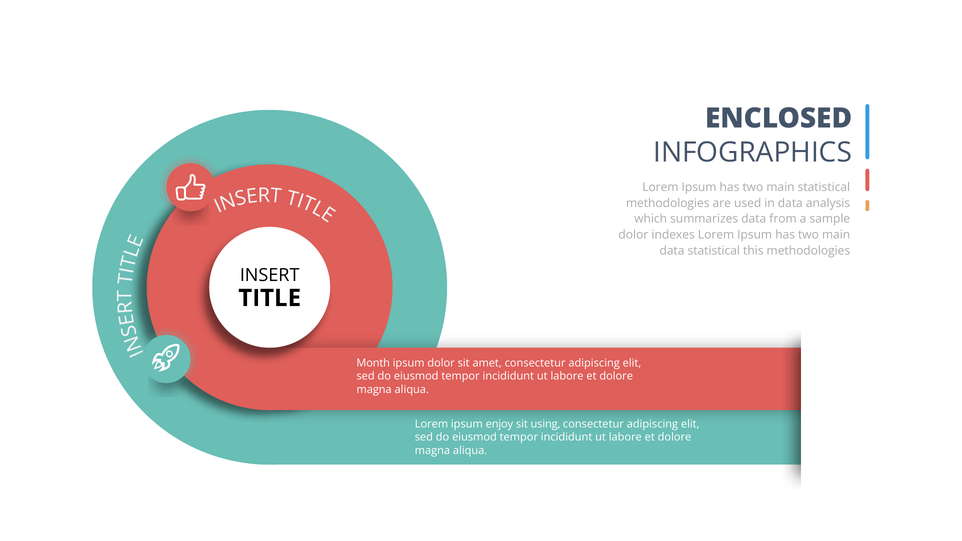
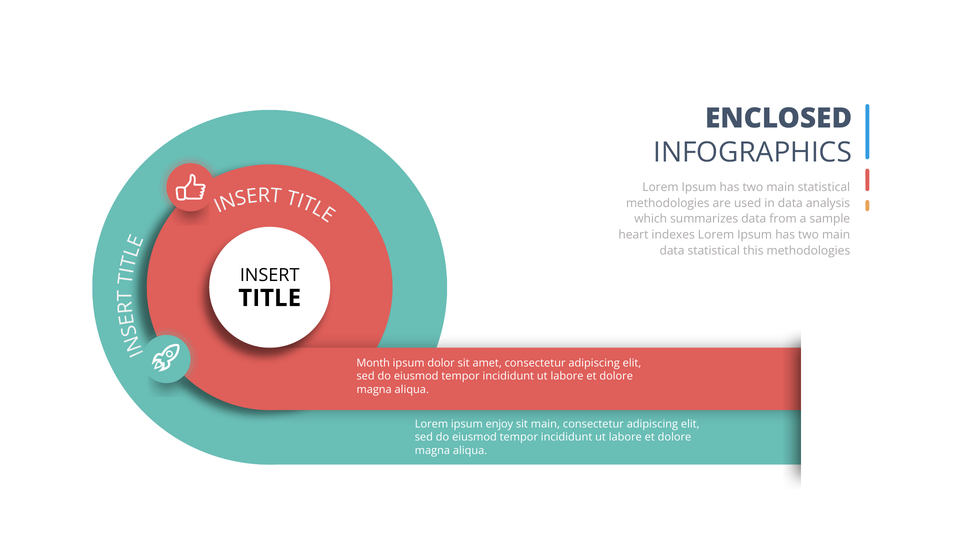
dolor: dolor -> heart (633, 235)
sit using: using -> main (545, 424)
